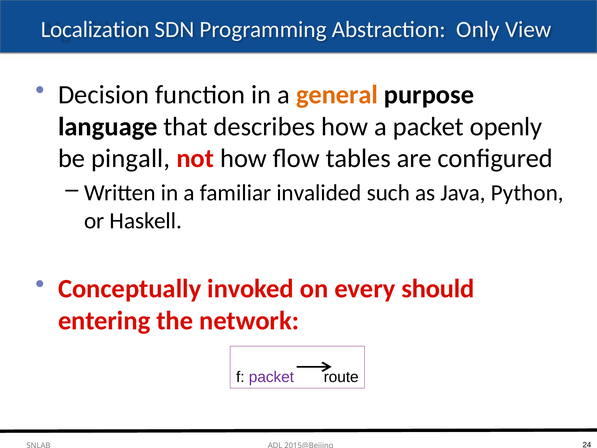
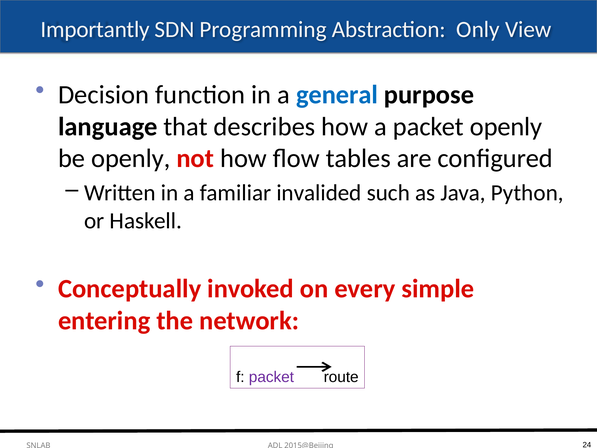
Localization: Localization -> Importantly (95, 30)
general colour: orange -> blue (337, 95)
be pingall: pingall -> openly (131, 158)
should: should -> simple (438, 289)
